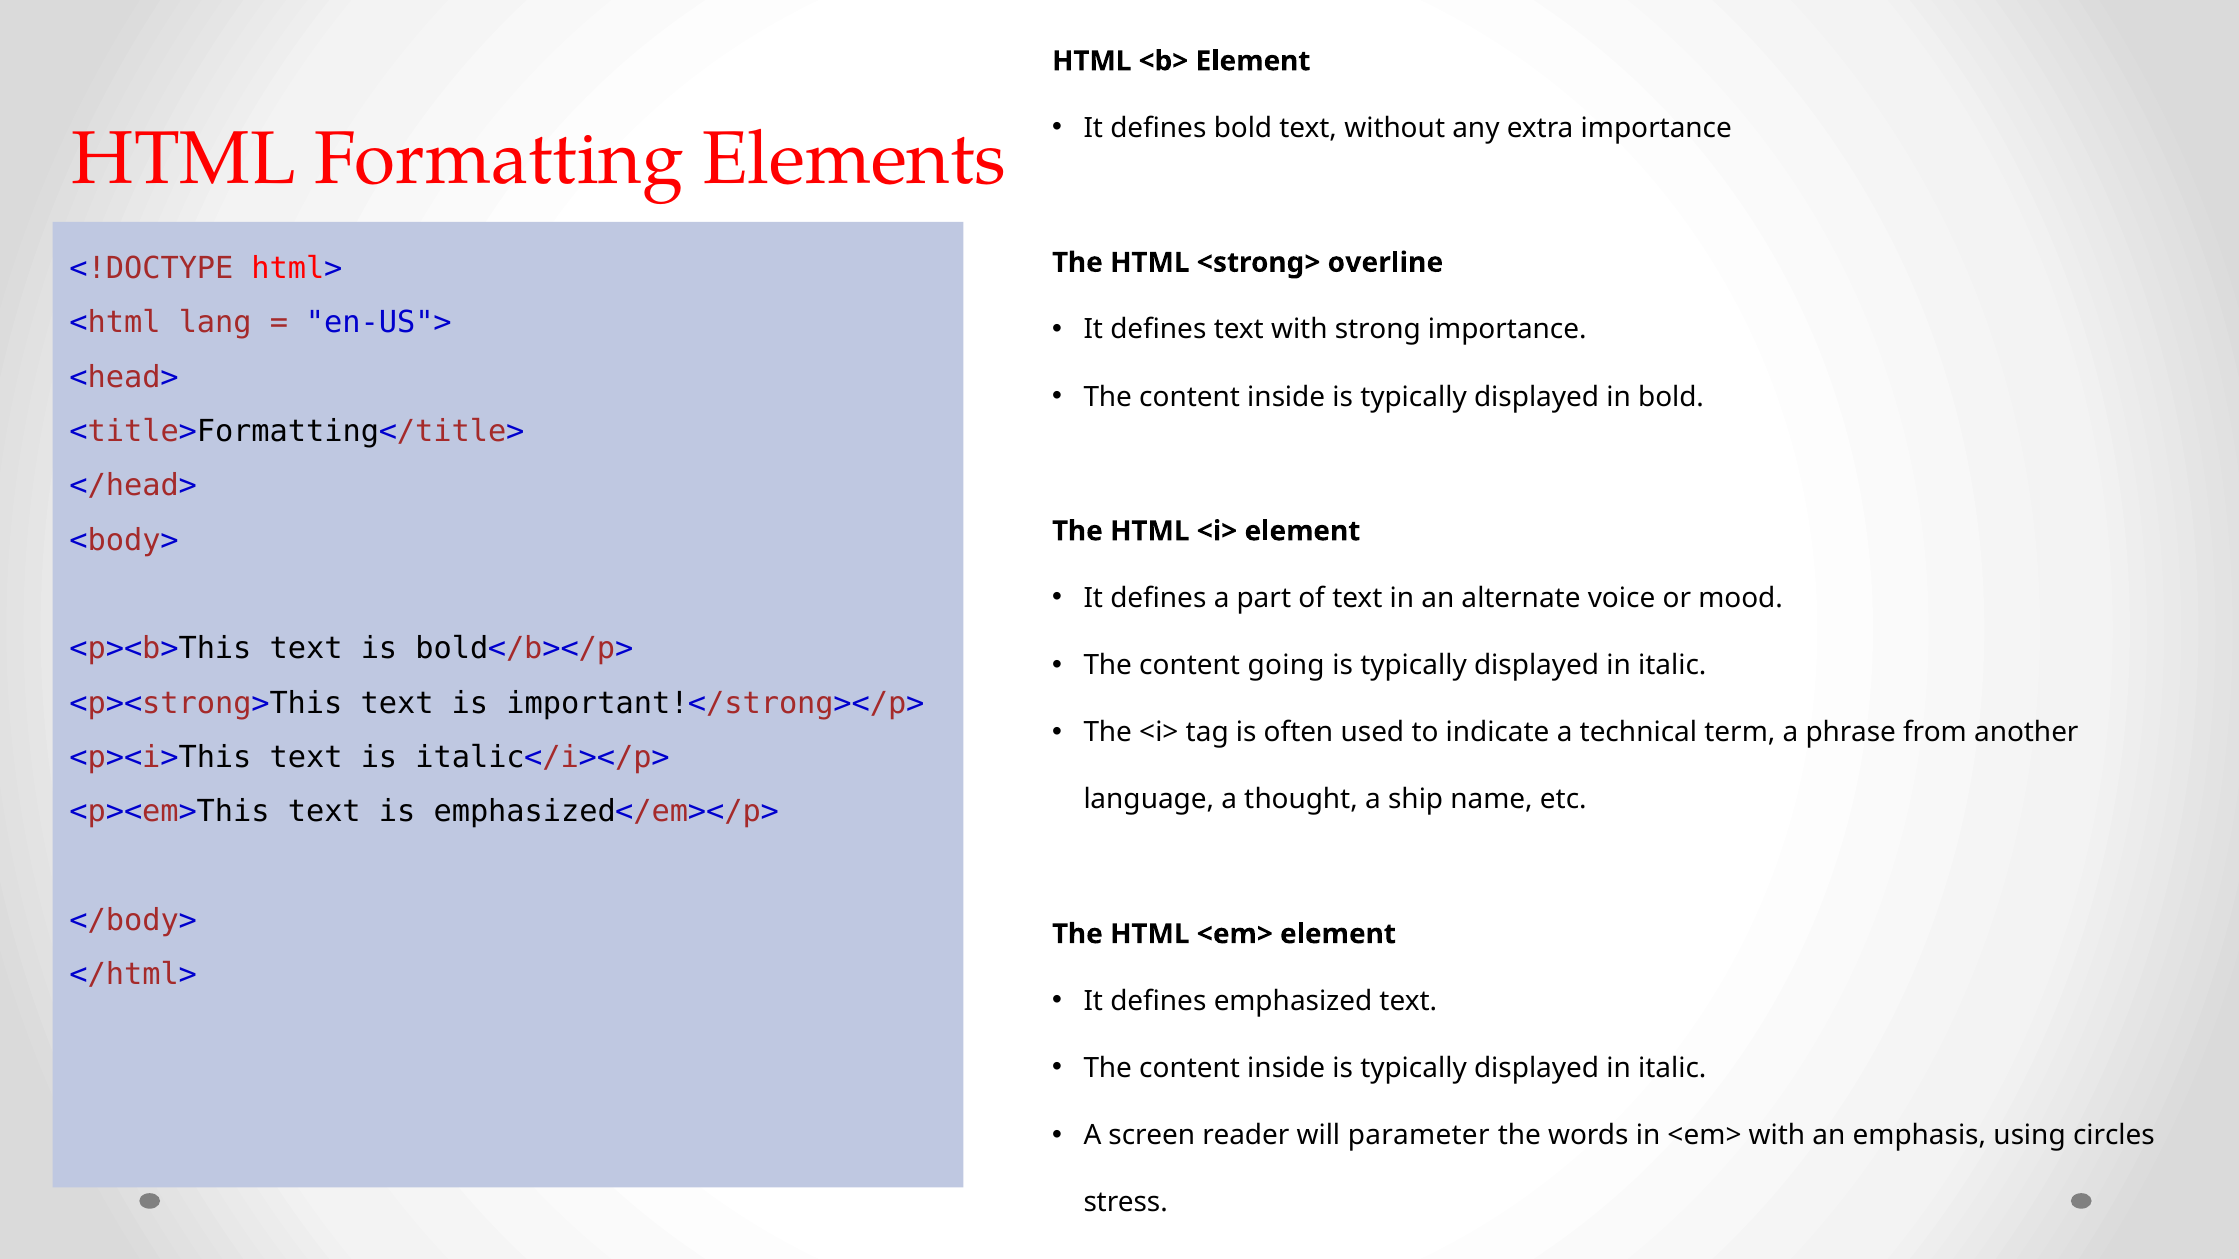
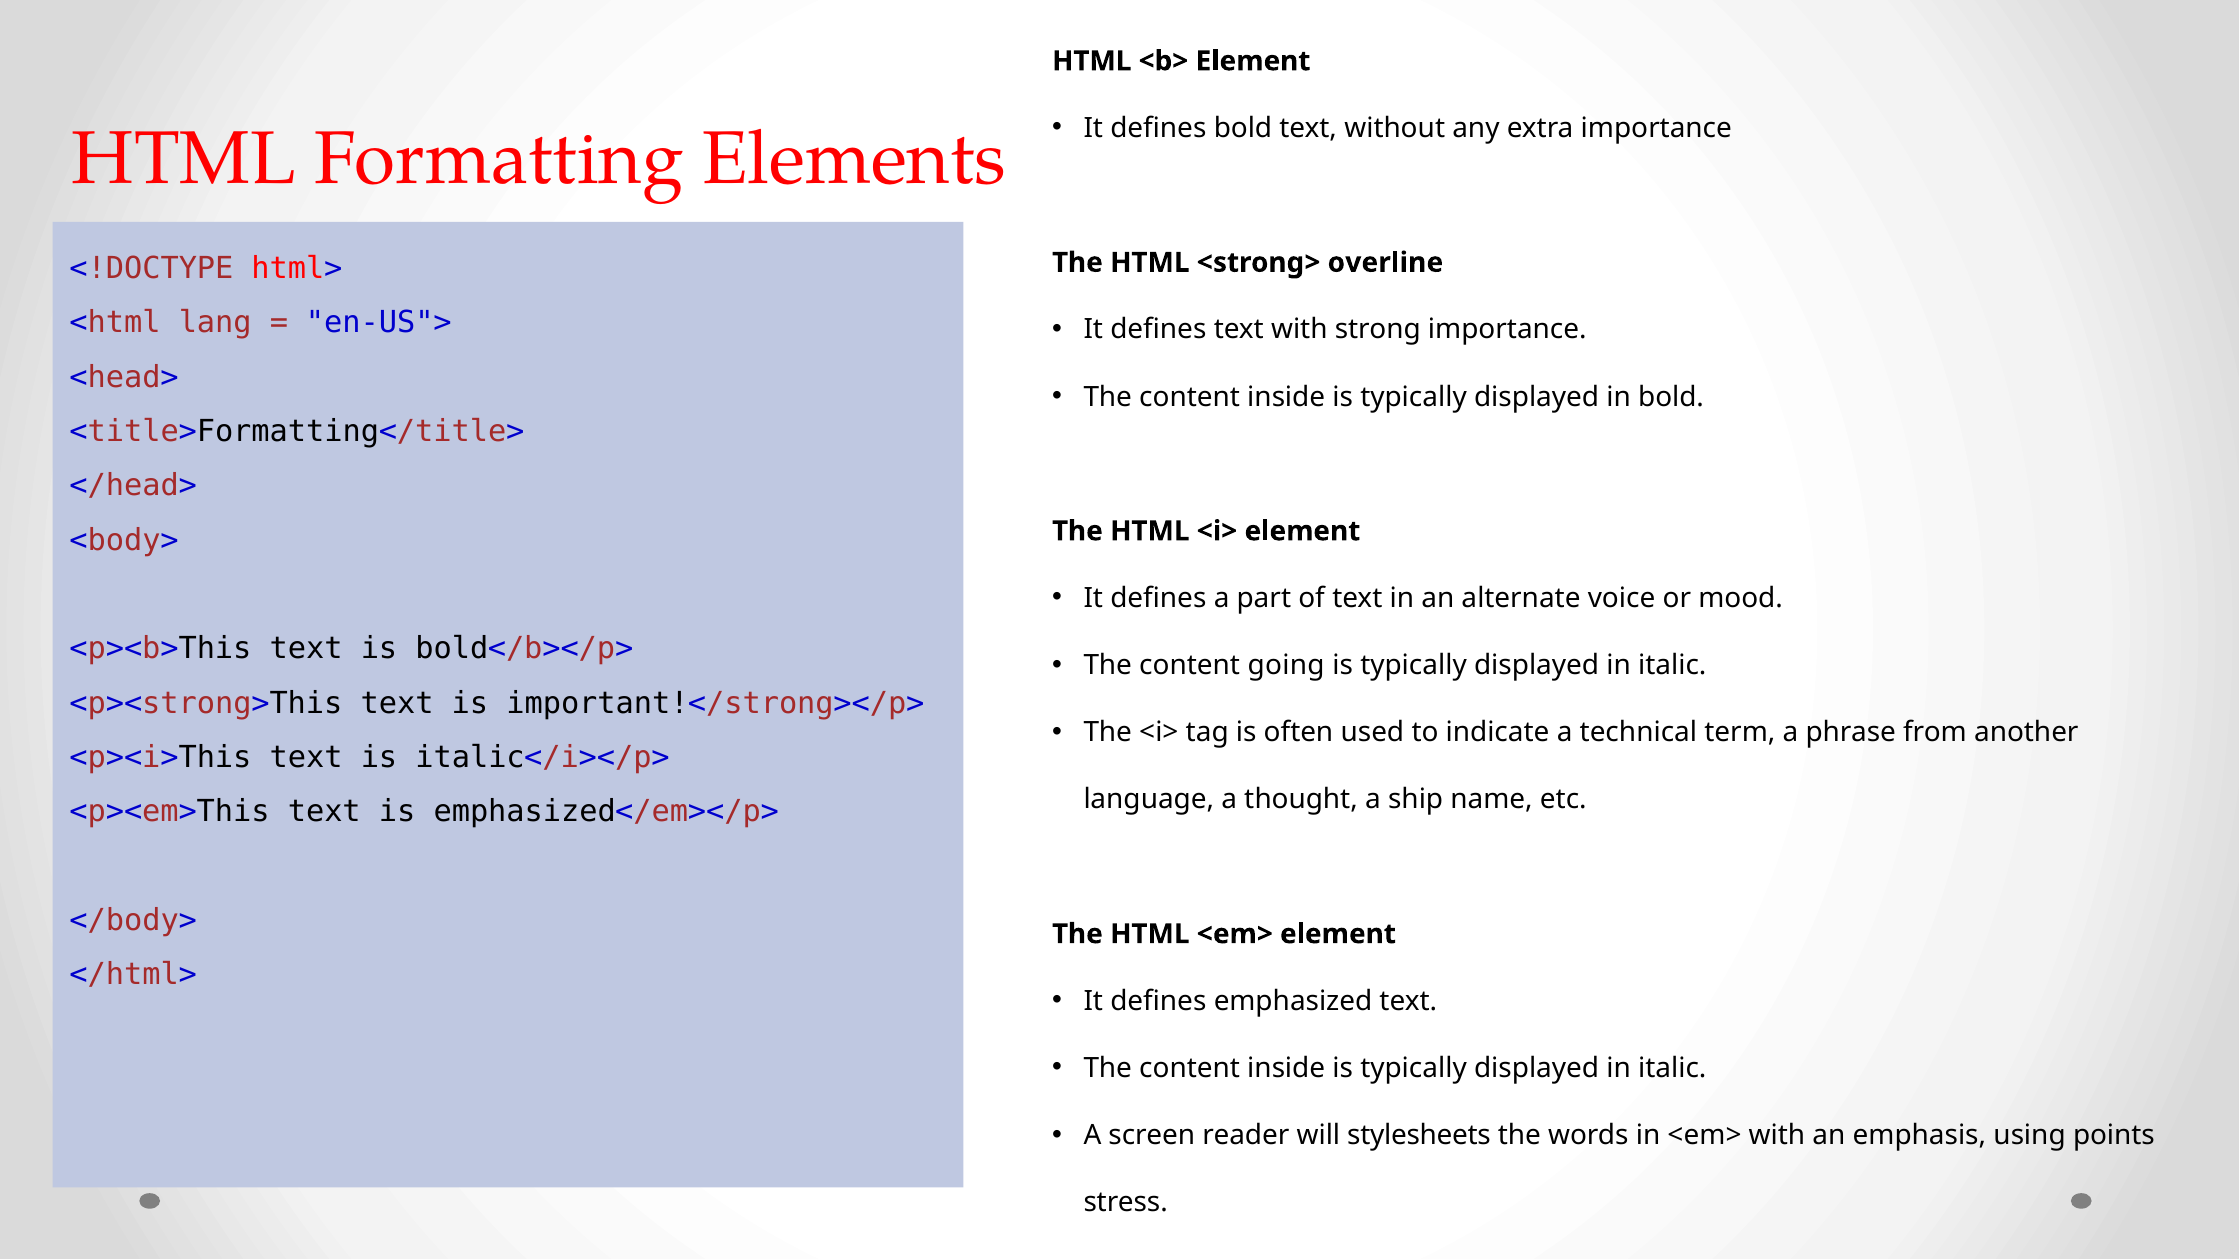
parameter: parameter -> stylesheets (1419, 1136)
circles: circles -> points (2114, 1136)
